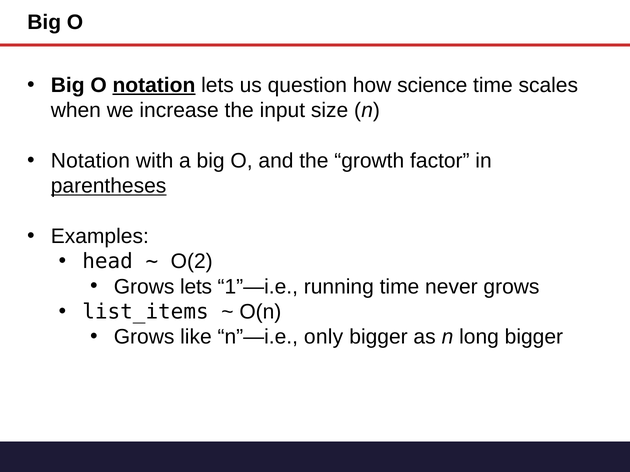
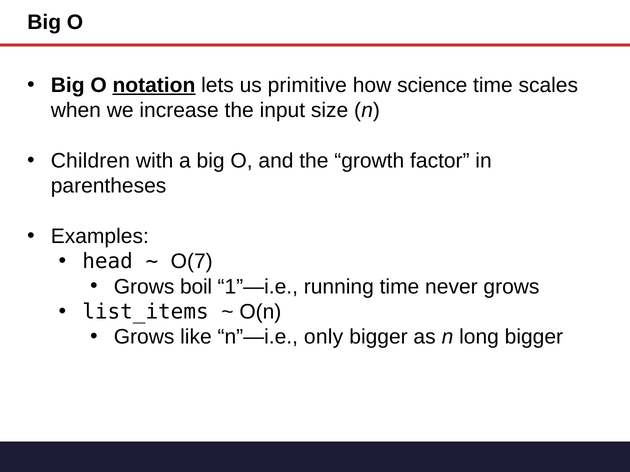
question: question -> primitive (307, 85)
Notation: Notation -> Children (90, 161)
parentheses underline: present -> none (109, 186)
O(2: O(2 -> O(7 (192, 262)
Grows lets: lets -> boil (196, 287)
